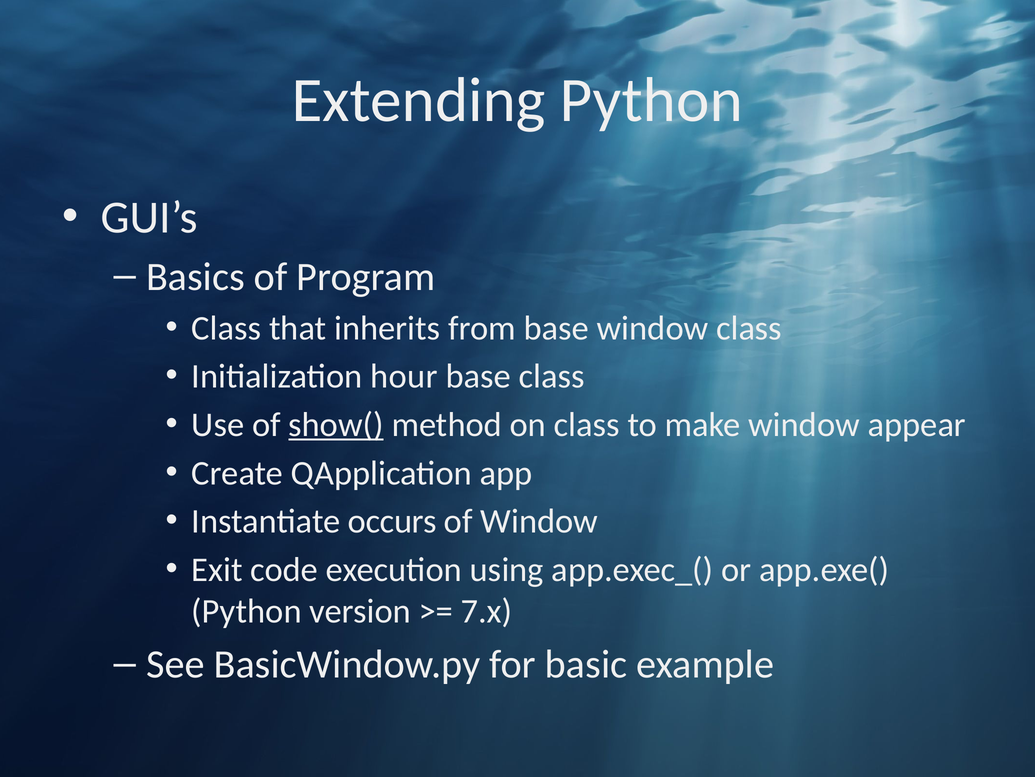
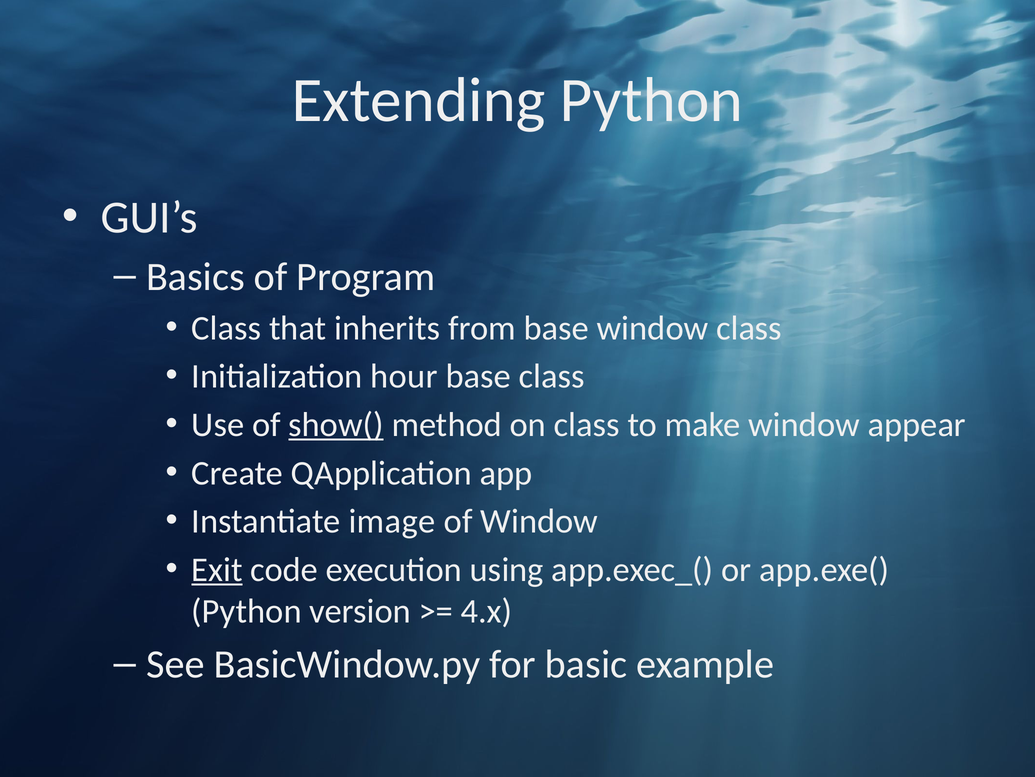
occurs: occurs -> image (392, 521)
Exit underline: none -> present (217, 569)
7.x: 7.x -> 4.x (487, 611)
